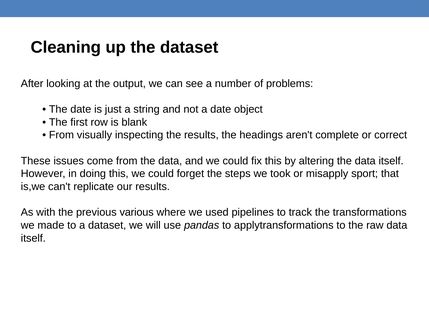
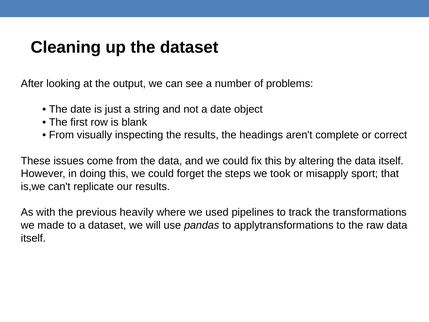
various: various -> heavily (137, 212)
